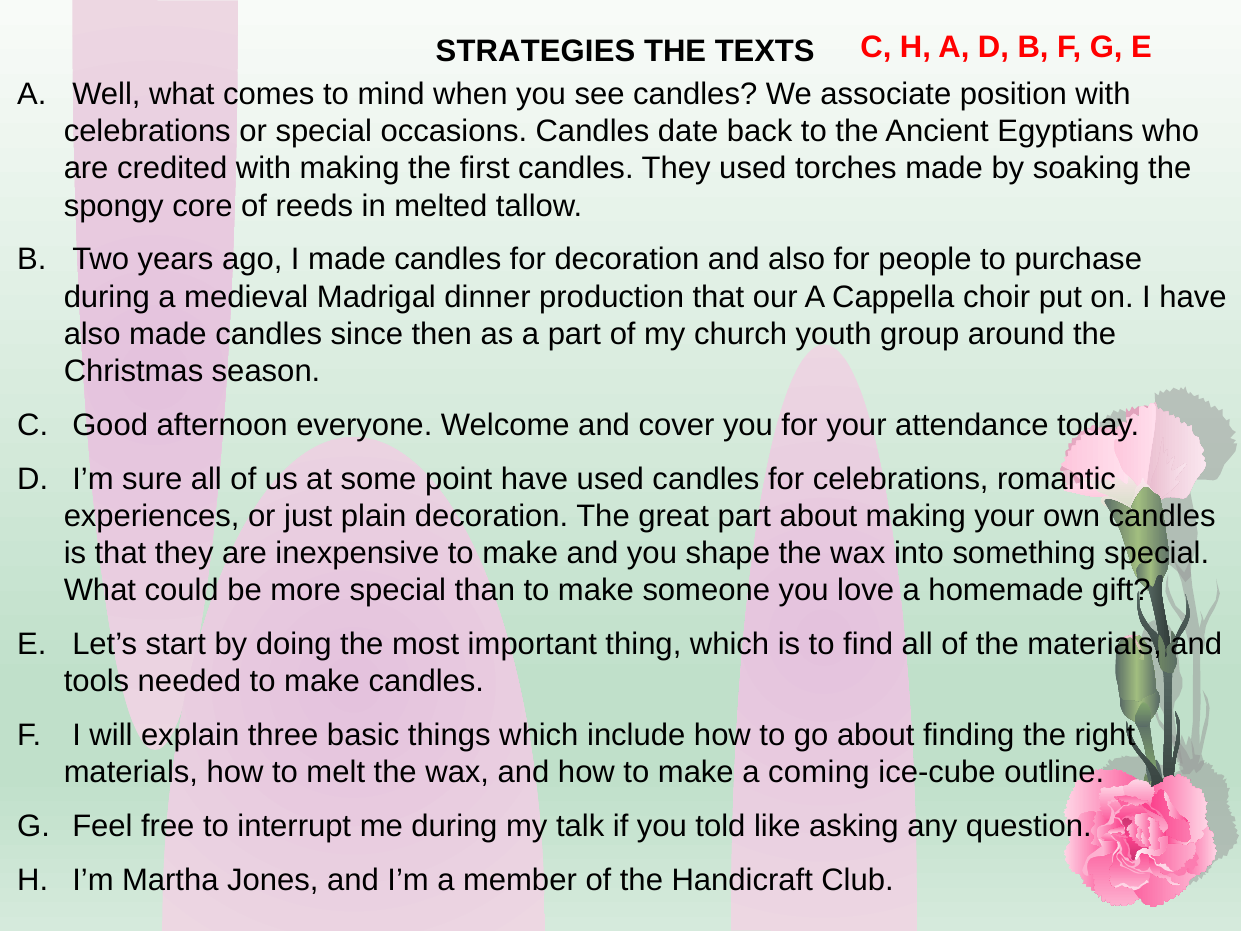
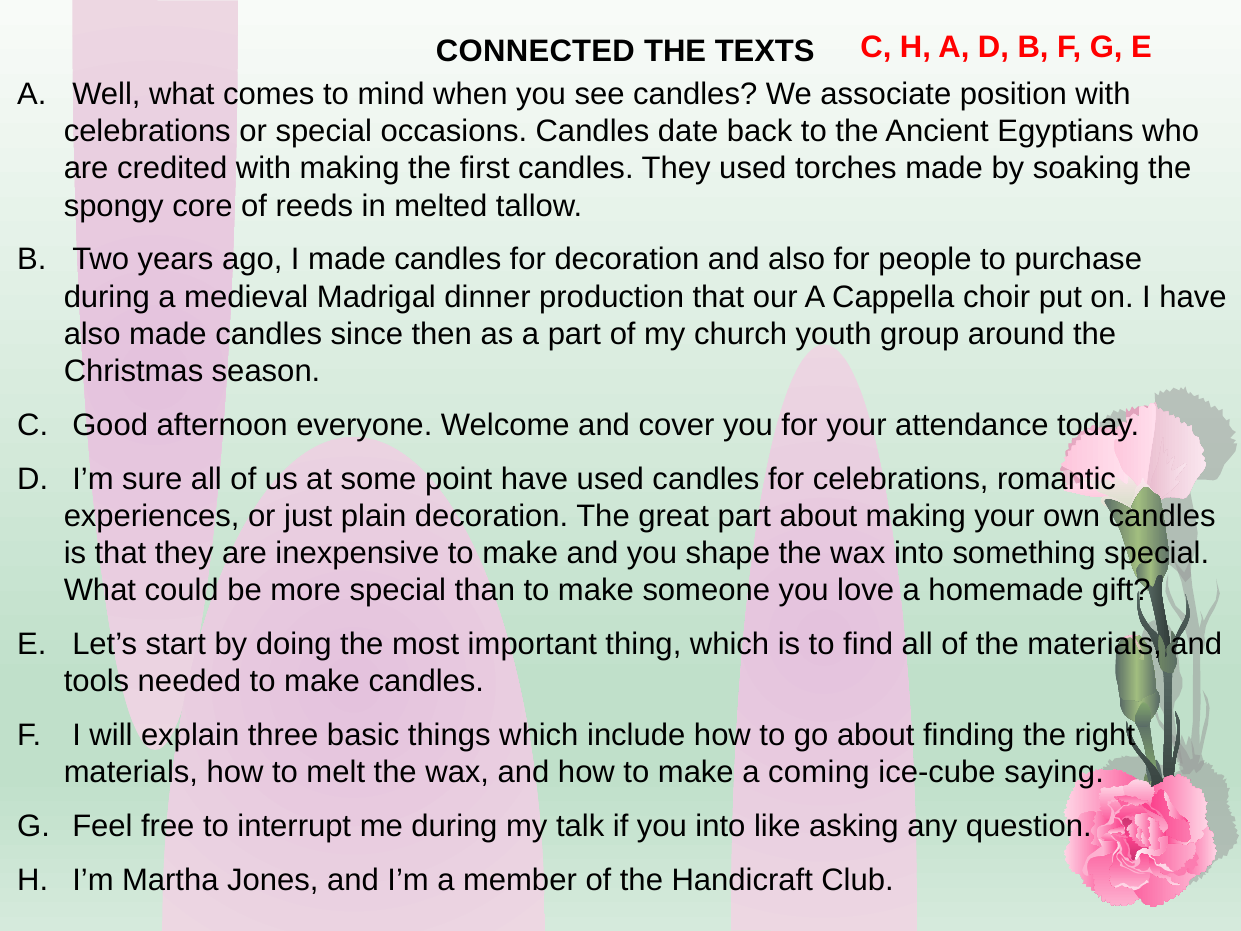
STRATEGIES: STRATEGIES -> CONNECTED (535, 51)
outline: outline -> saying (1054, 773)
you told: told -> into (720, 826)
